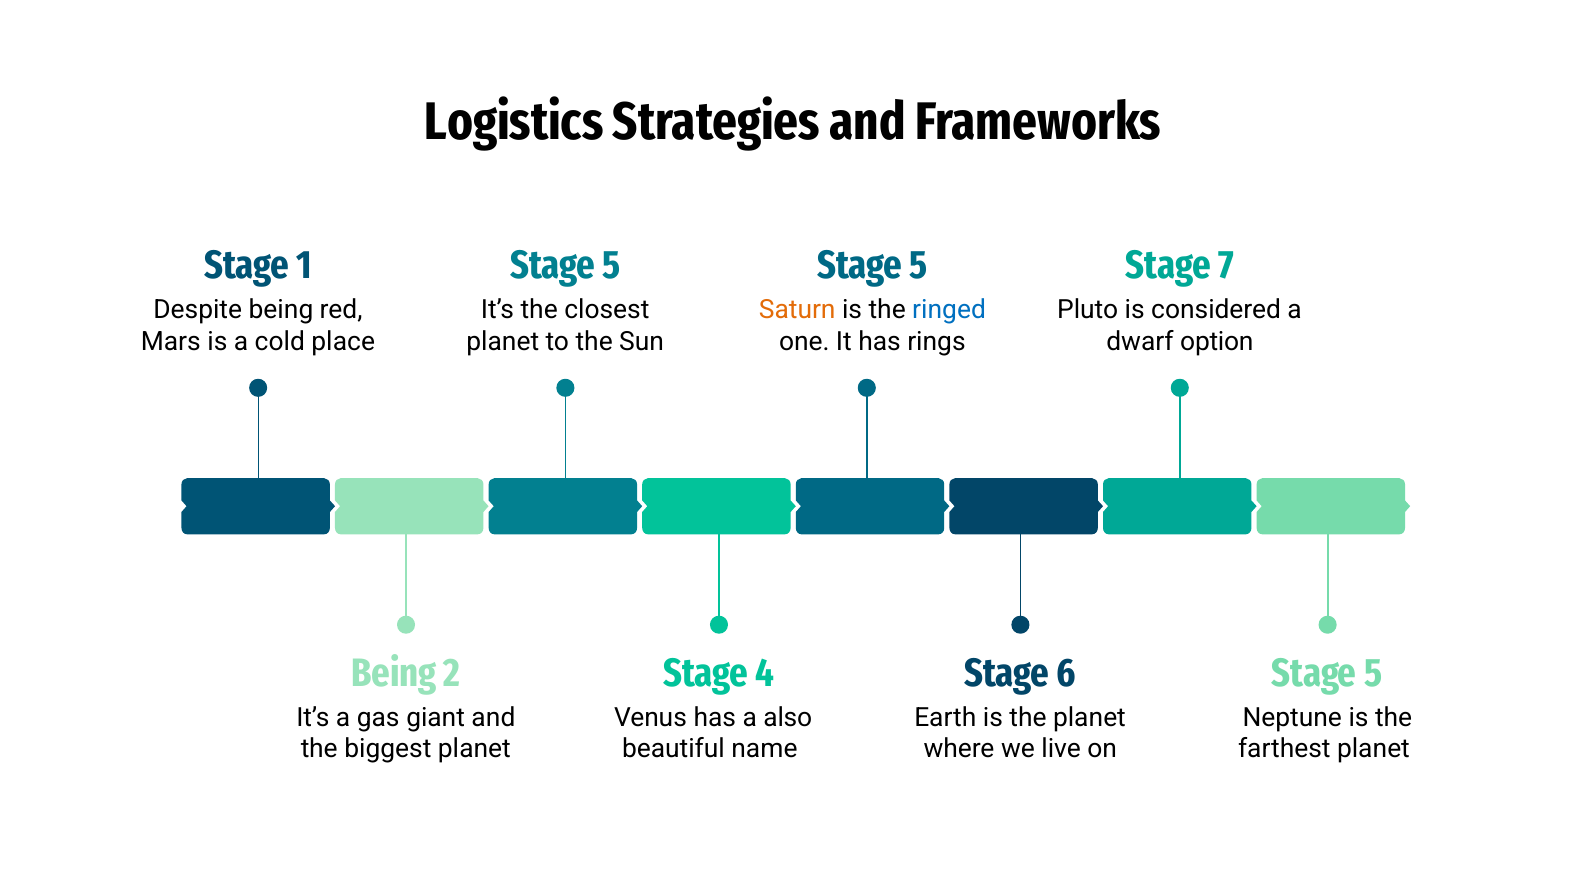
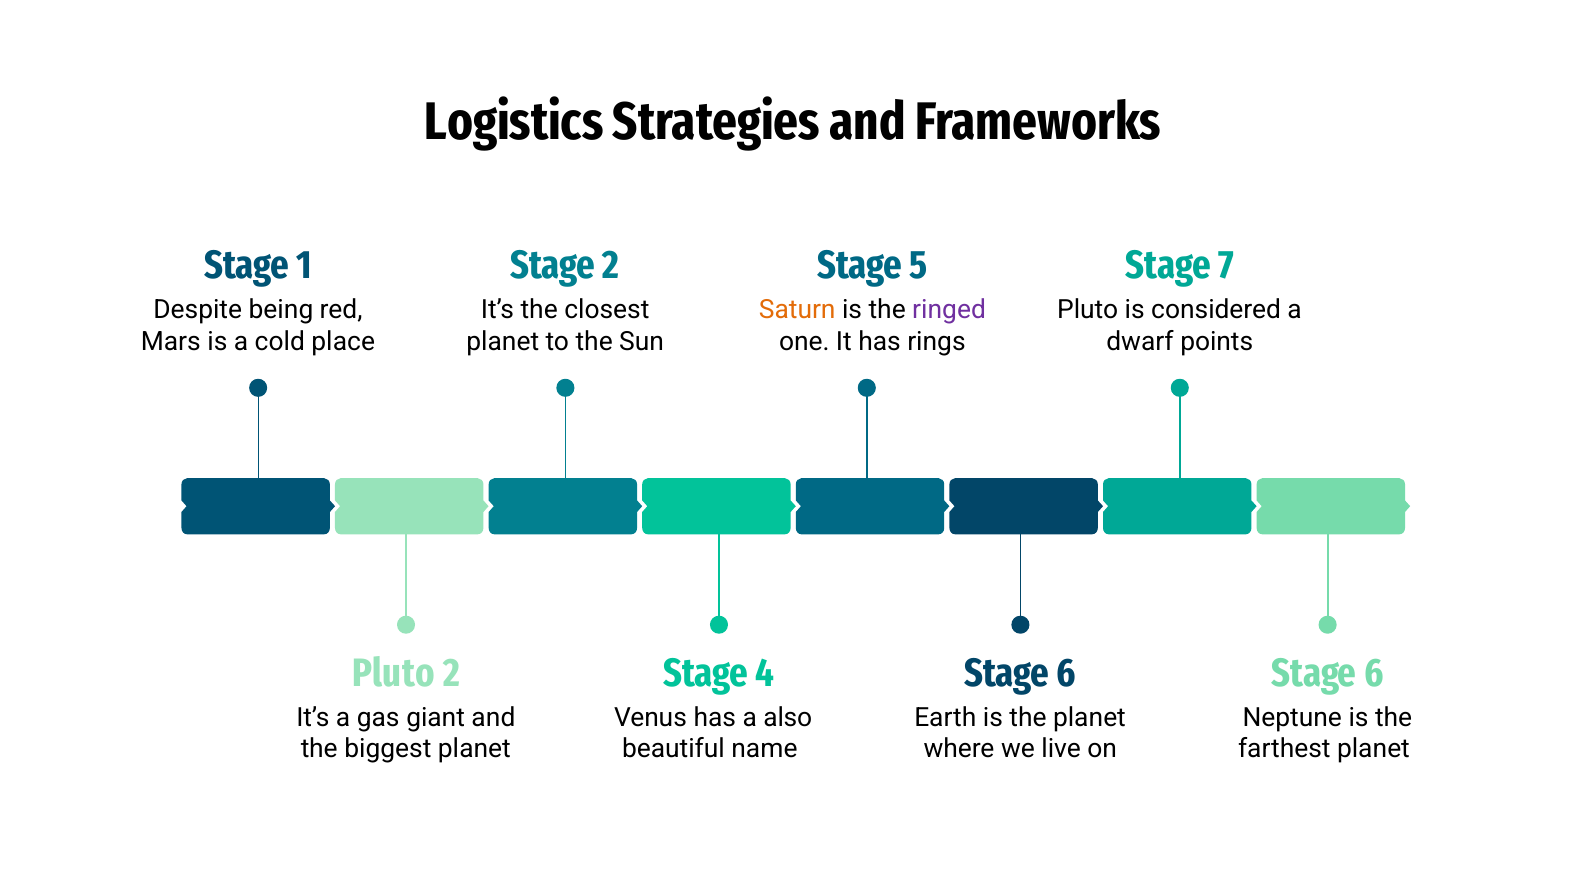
5: 5 -> 2 (611, 265)
ringed colour: blue -> purple (949, 310)
option: option -> points (1217, 342)
Being: Being -> Pluto (394, 674)
5: 5 -> 6 (1374, 674)
